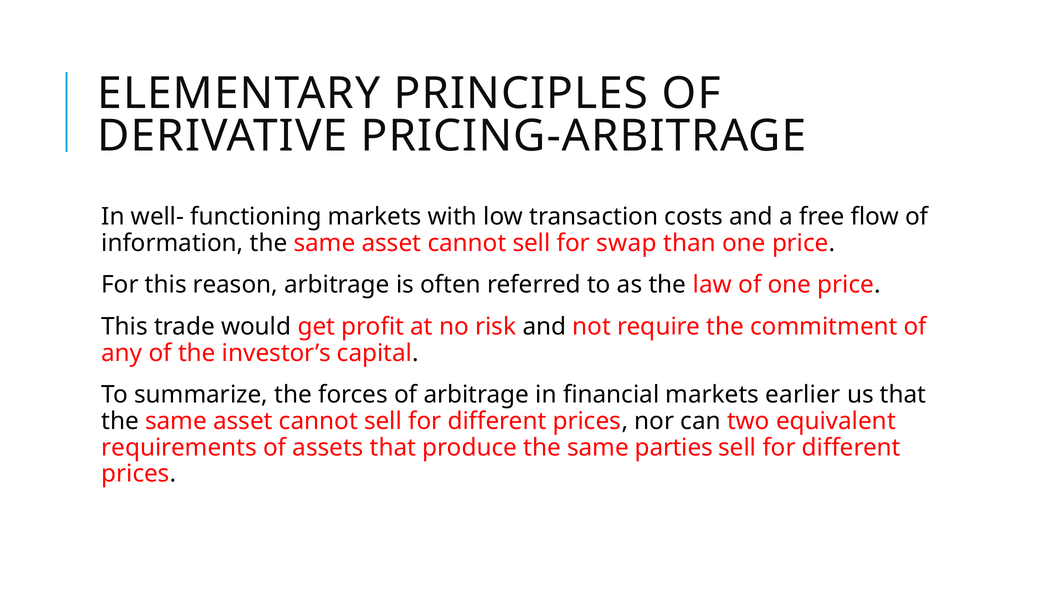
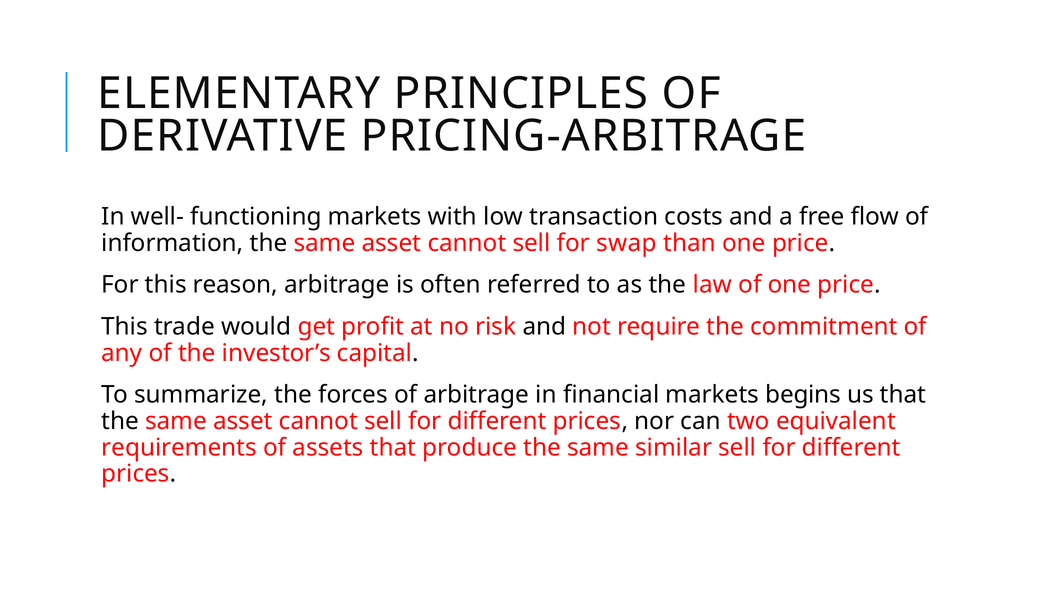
earlier: earlier -> begins (803, 395)
parties: parties -> similar (674, 447)
